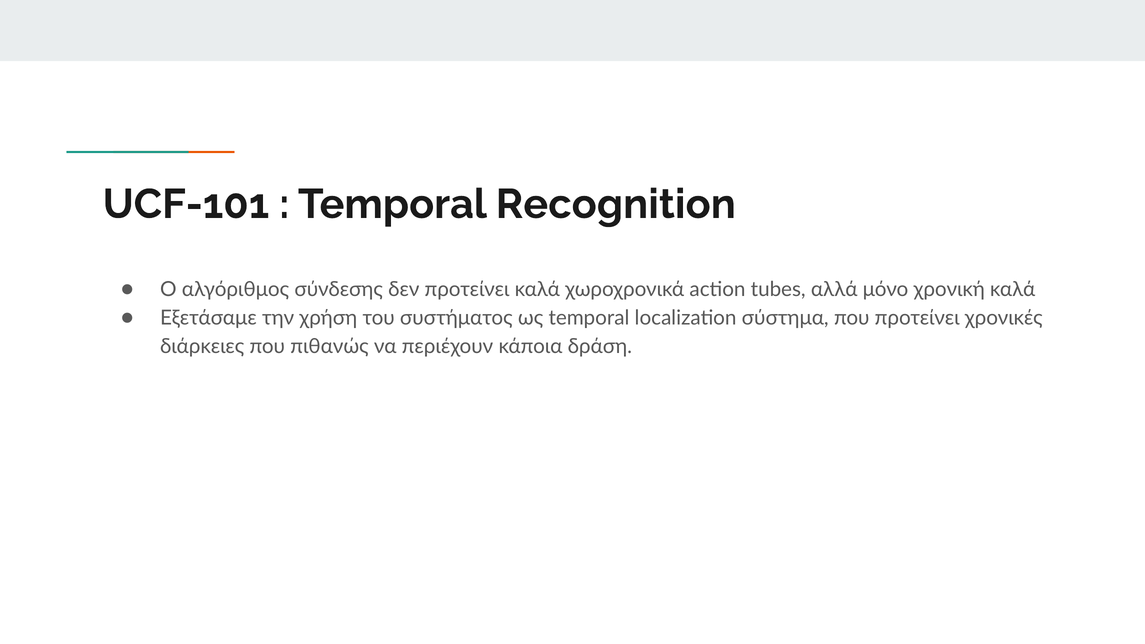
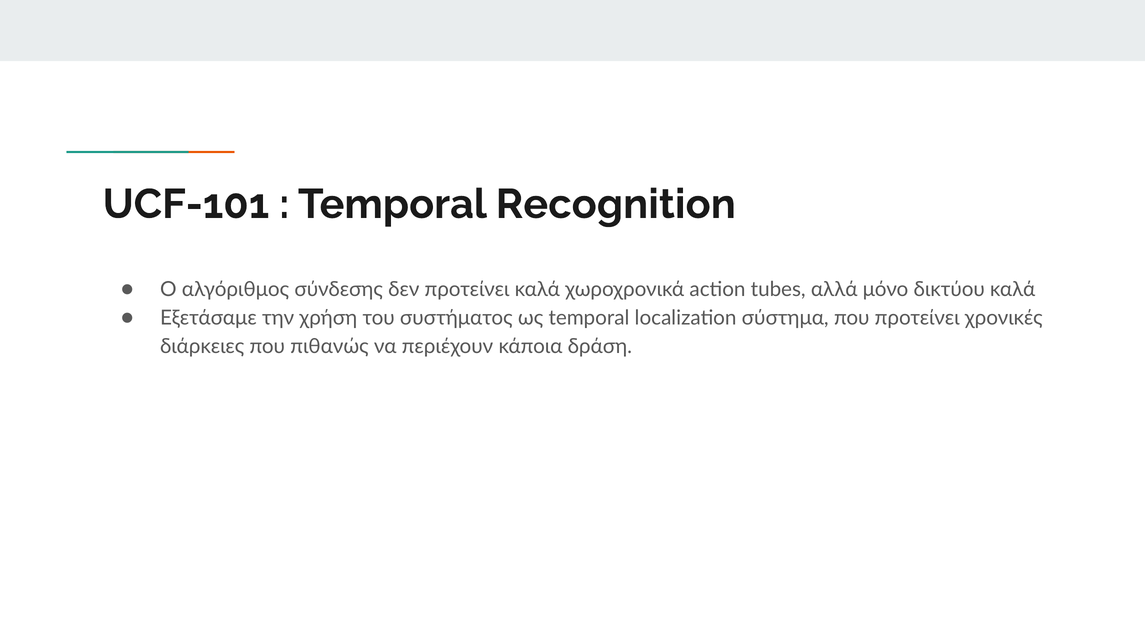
χρονική: χρονική -> δικτύου (949, 289)
